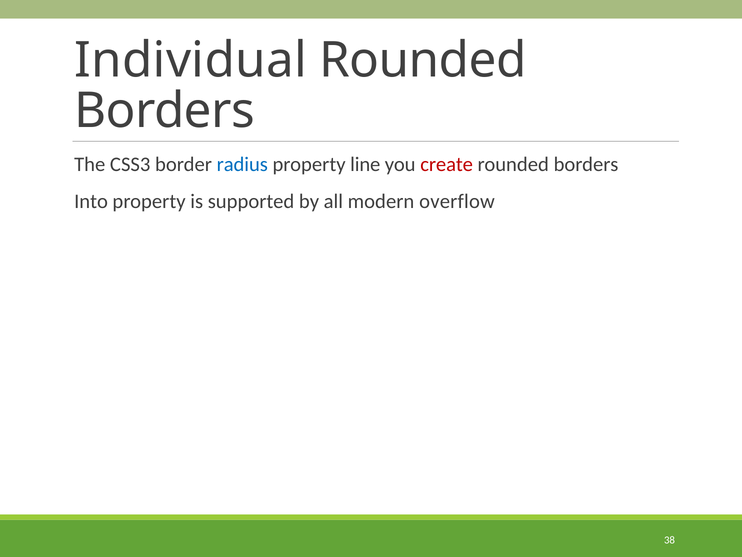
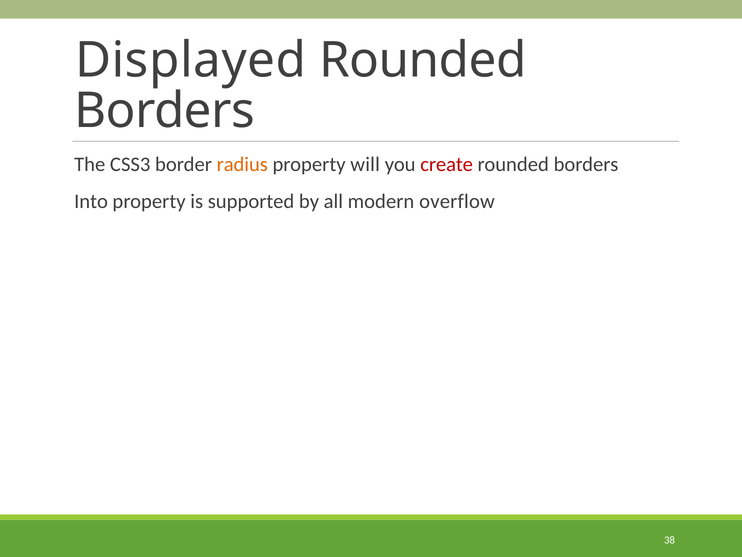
Individual: Individual -> Displayed (191, 60)
radius colour: blue -> orange (242, 164)
line: line -> will (365, 164)
